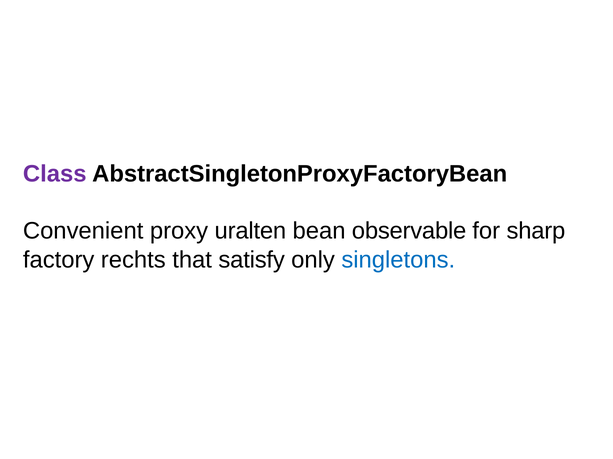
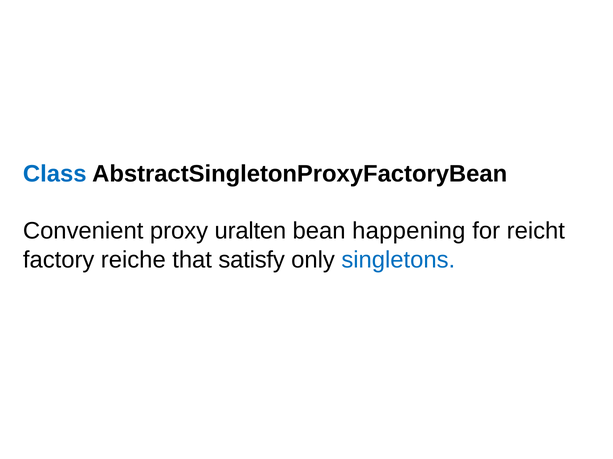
Class colour: purple -> blue (55, 174)
observable: observable -> happening (409, 232)
sharp: sharp -> reicht (536, 232)
rechts: rechts -> reiche (133, 260)
